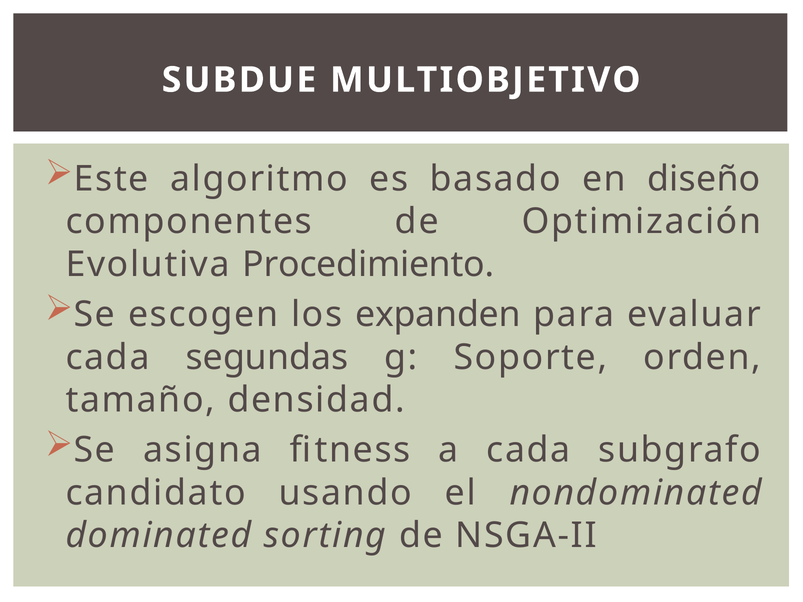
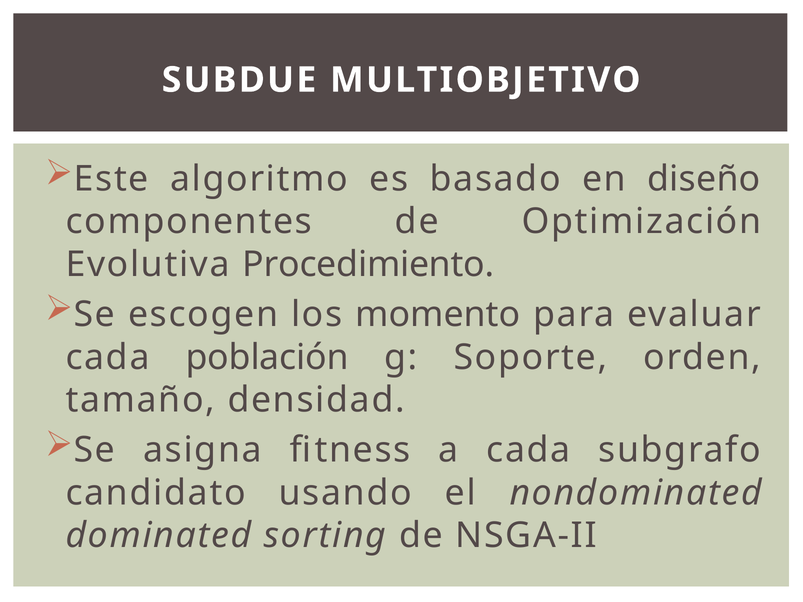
expanden: expanden -> momento (438, 315)
segundas: segundas -> población (267, 357)
